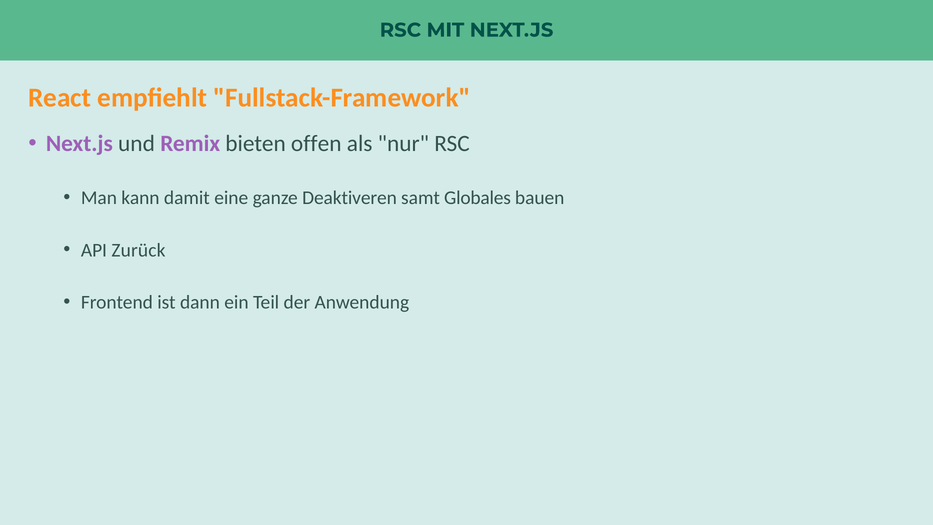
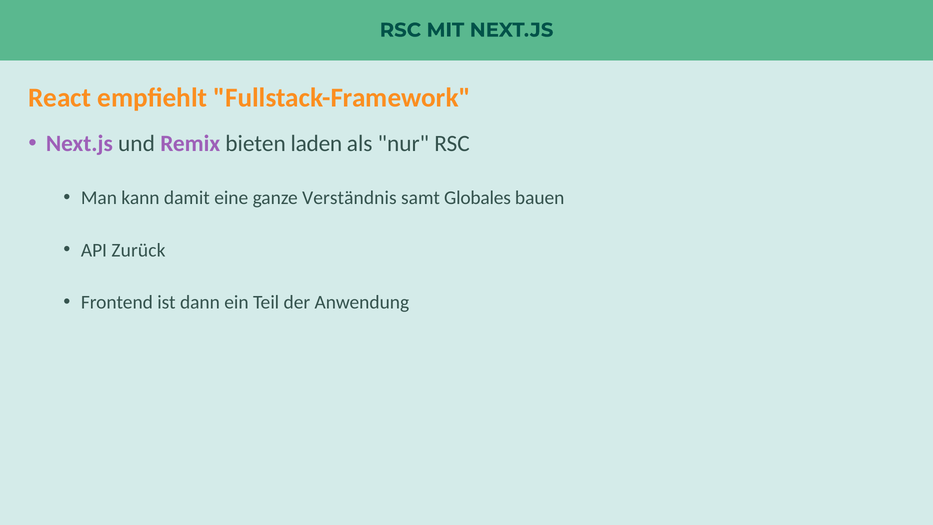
offen: offen -> laden (316, 144)
Deaktiveren: Deaktiveren -> Verständnis (349, 198)
